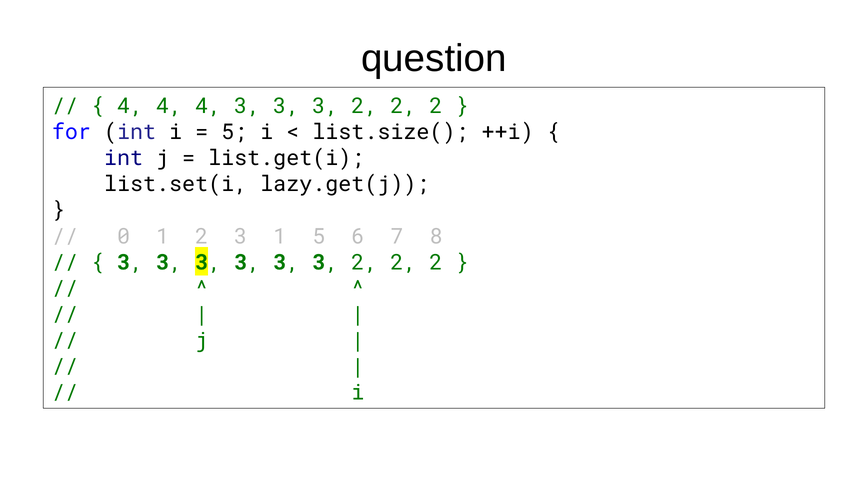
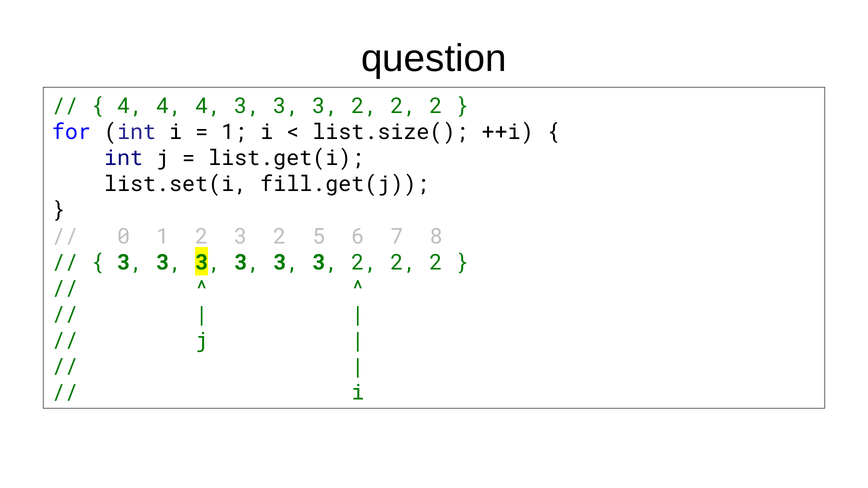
5: 5 -> 1 (234, 132)
lazy.get(j: lazy.get(j -> fill.get(j (345, 184)
1: 1 -> 2 (280, 236)
